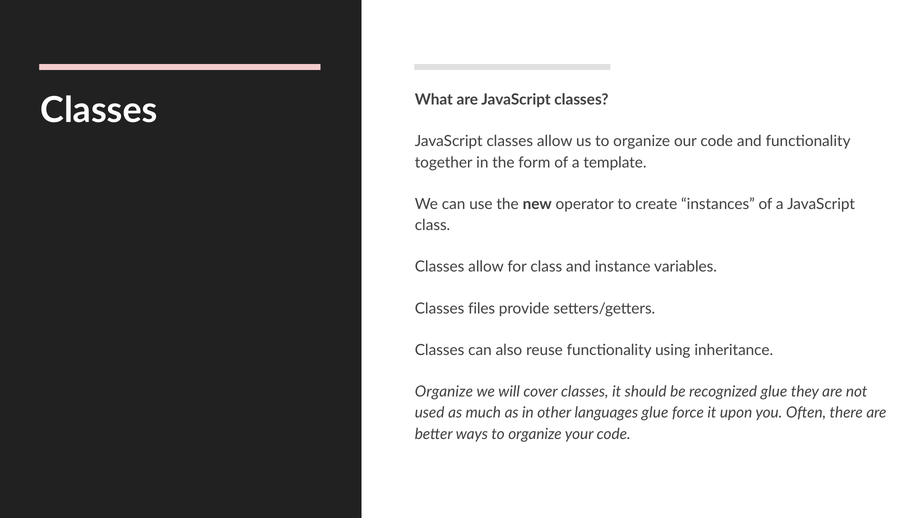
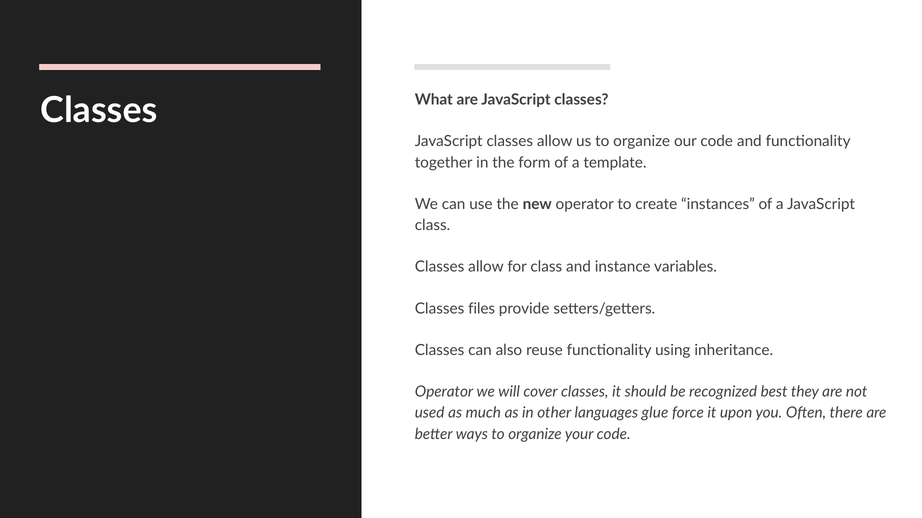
Organize: Organize -> Operator (444, 392)
recognized glue: glue -> best (774, 392)
